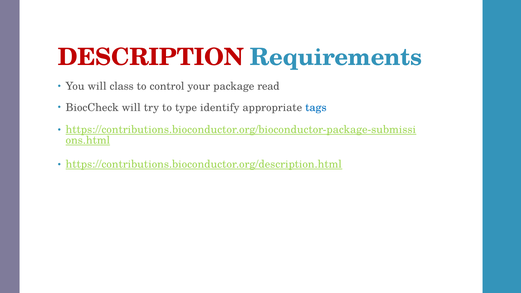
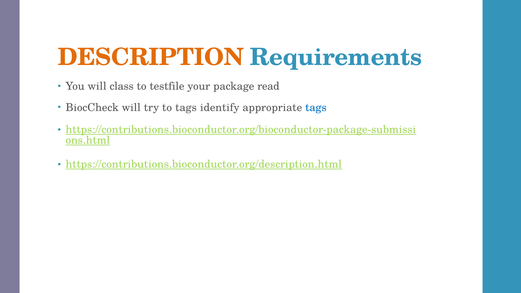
DESCRIPTION colour: red -> orange (151, 57)
control: control -> testfile (167, 86)
to type: type -> tags (186, 108)
